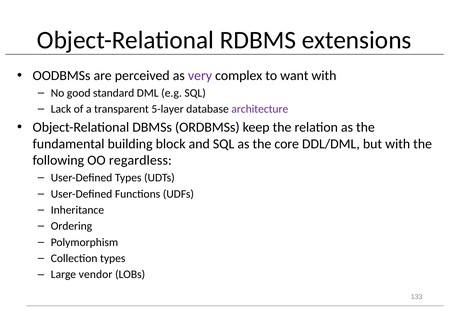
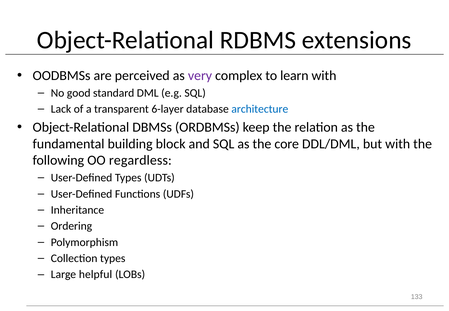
want: want -> learn (294, 76)
5-layer: 5-layer -> 6-layer (168, 109)
architecture colour: purple -> blue (260, 109)
vendor: vendor -> helpful (96, 274)
